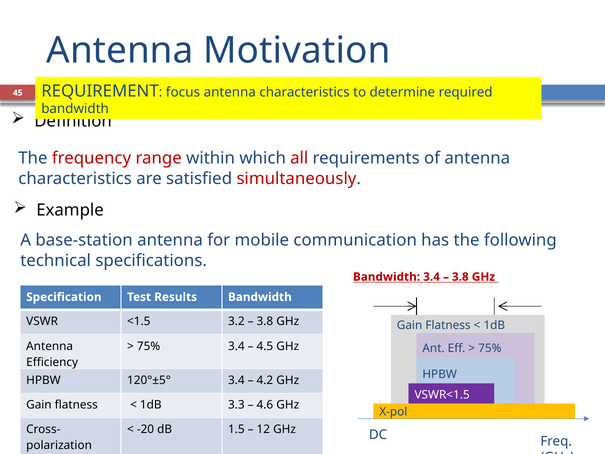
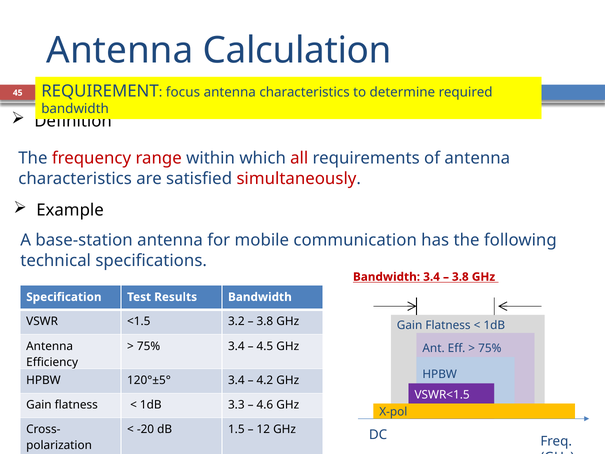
Motivation: Motivation -> Calculation (297, 50)
